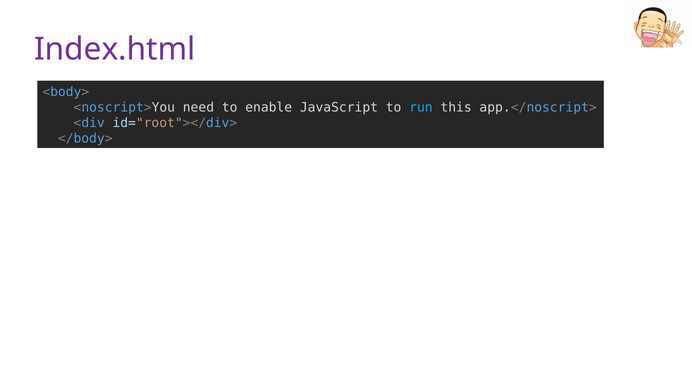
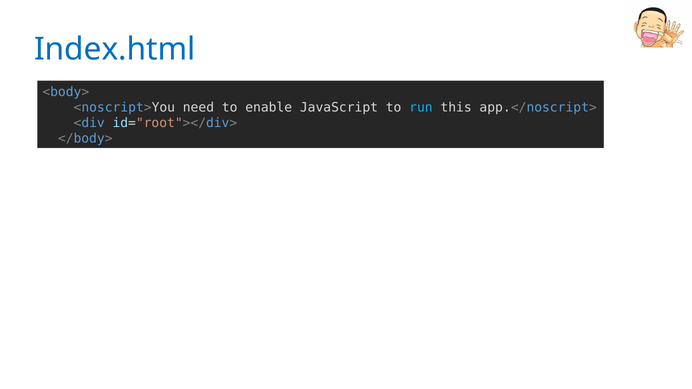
Index.html colour: purple -> blue (115, 50)
